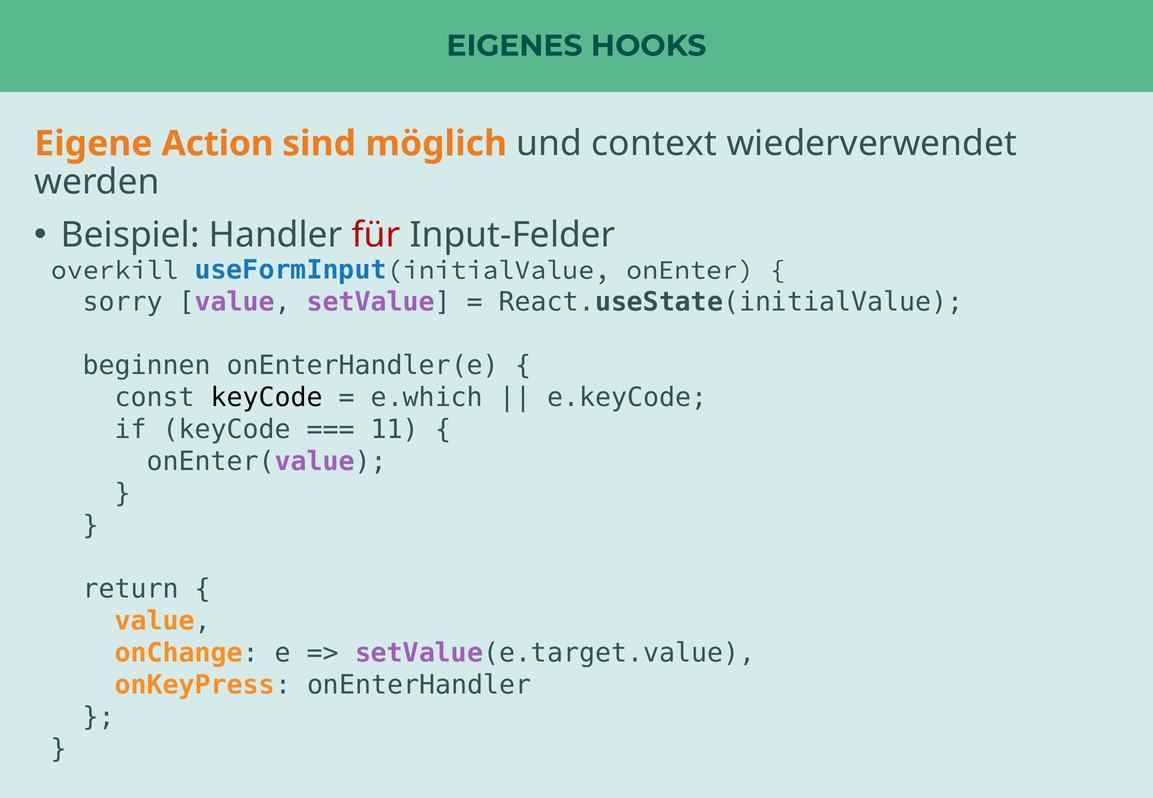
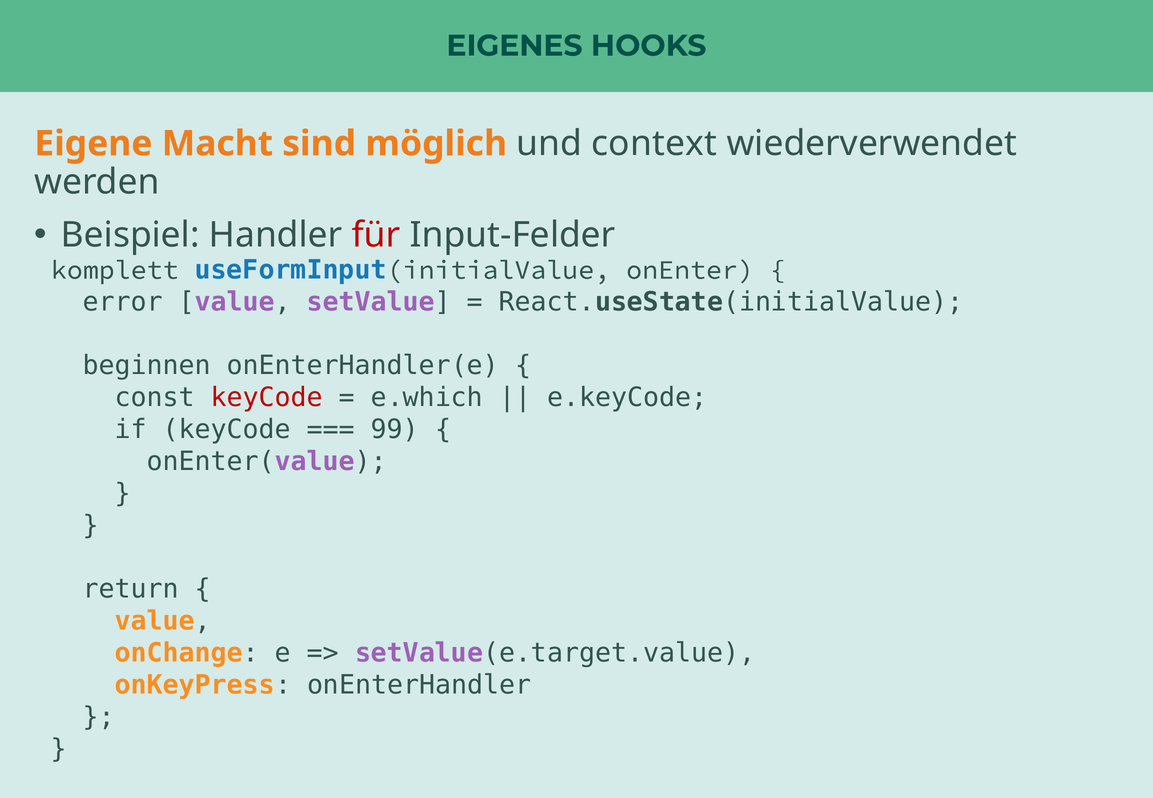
Action: Action -> Macht (217, 144)
overkill: overkill -> komplett (115, 270)
sorry: sorry -> error (123, 302)
keyCode colour: black -> red (267, 398)
11: 11 -> 99 (395, 430)
